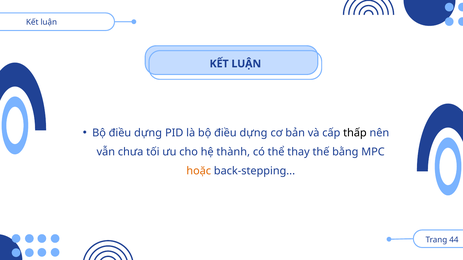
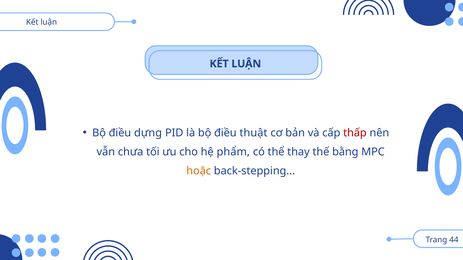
là bộ điều dựng: dựng -> thuật (254, 133)
thấp colour: black -> red (355, 133)
thành: thành -> phẩm (233, 152)
